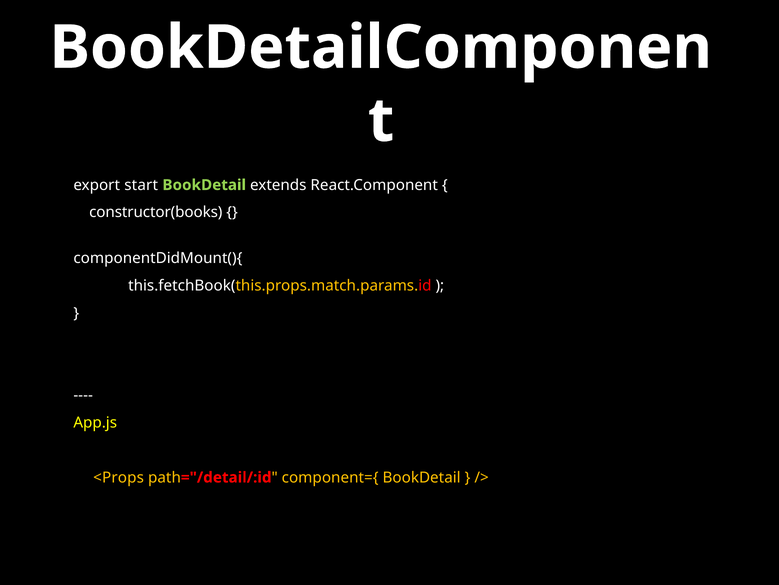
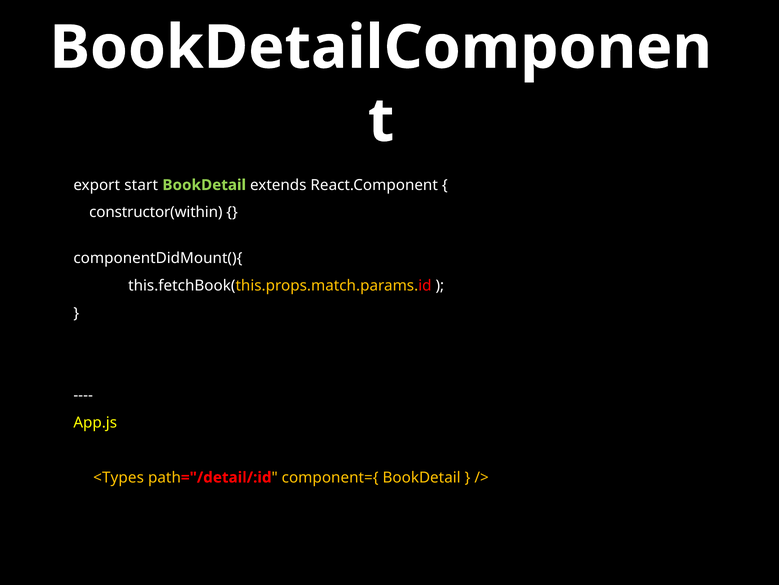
constructor(books: constructor(books -> constructor(within (156, 212)
<Props: <Props -> <Types (119, 477)
